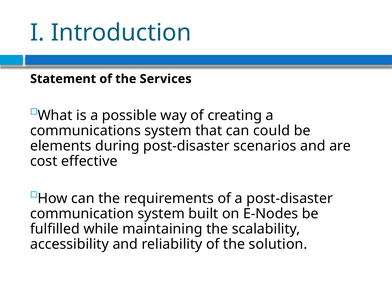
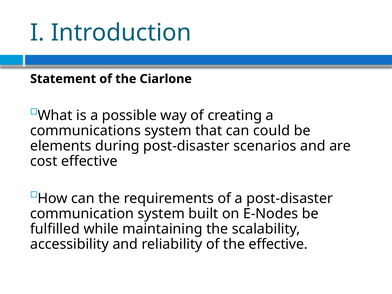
Services: Services -> Ciarlone (166, 79)
the solution: solution -> effective (278, 244)
